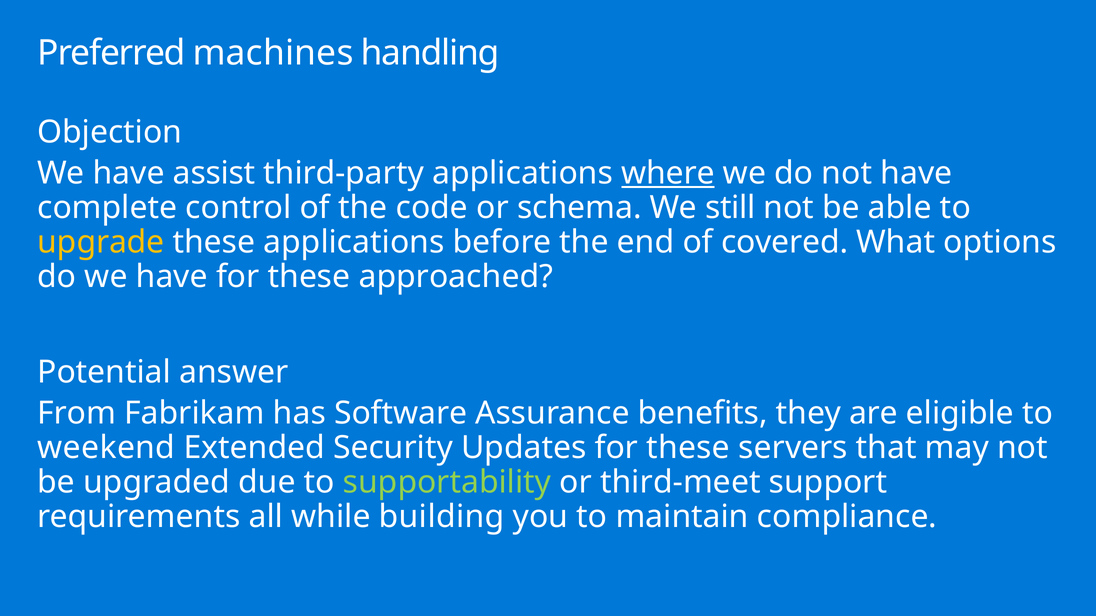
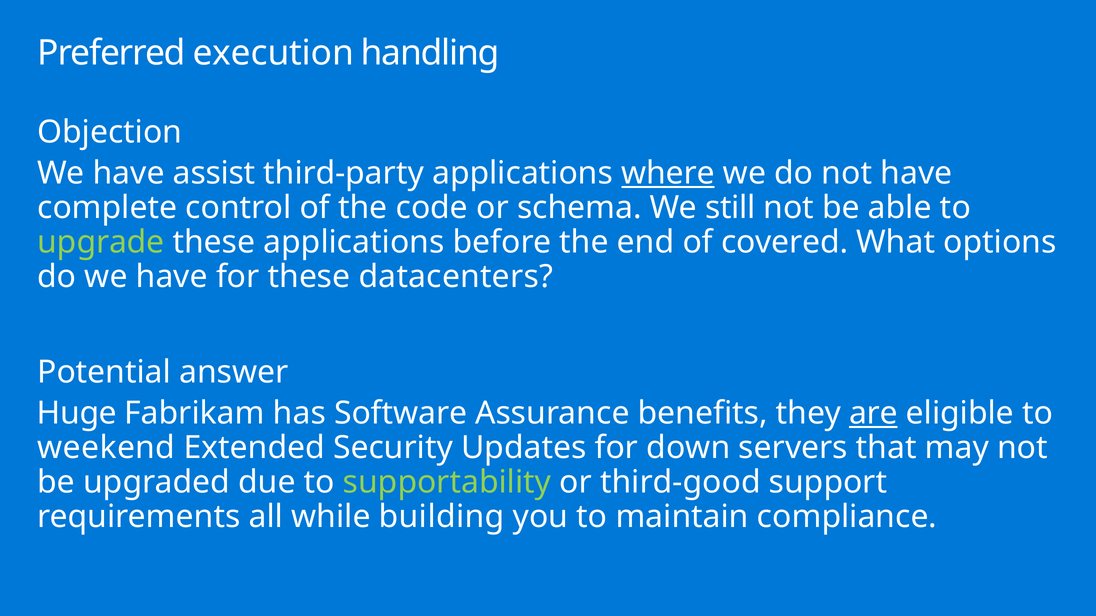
machines: machines -> execution (273, 53)
upgrade colour: yellow -> light green (101, 243)
approached: approached -> datacenters (456, 277)
From: From -> Huge (77, 414)
are underline: none -> present (873, 414)
Updates for these: these -> down (688, 448)
third-meet: third-meet -> third-good (680, 483)
